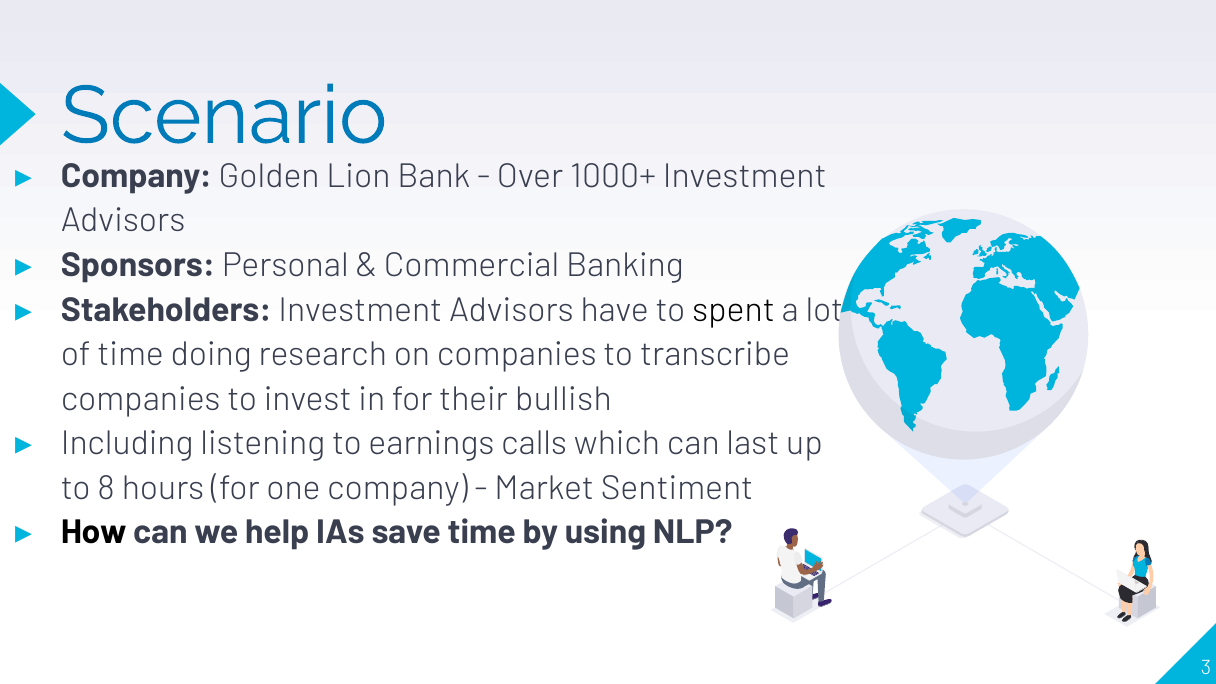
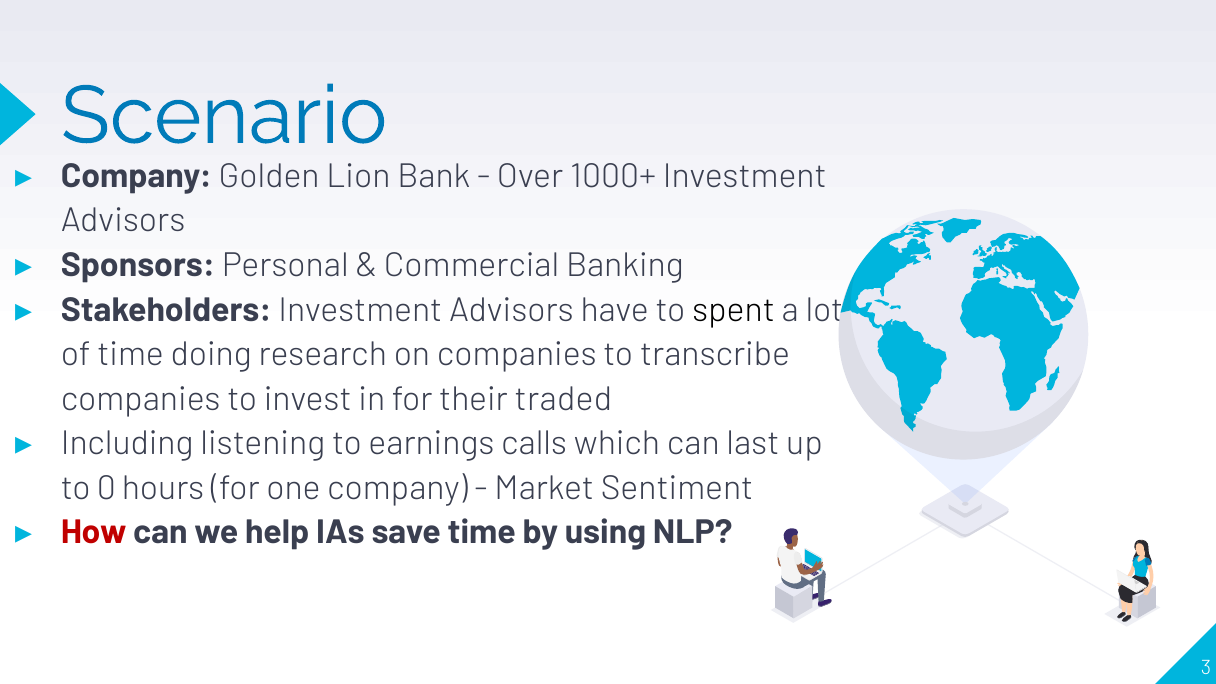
bullish: bullish -> traded (563, 399)
8: 8 -> 0 (106, 488)
How colour: black -> red (94, 533)
